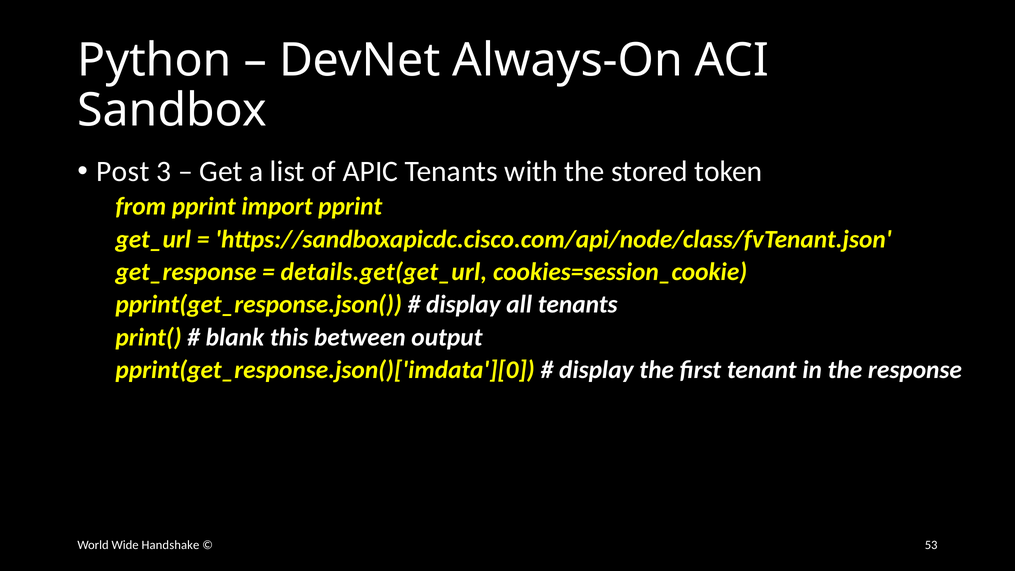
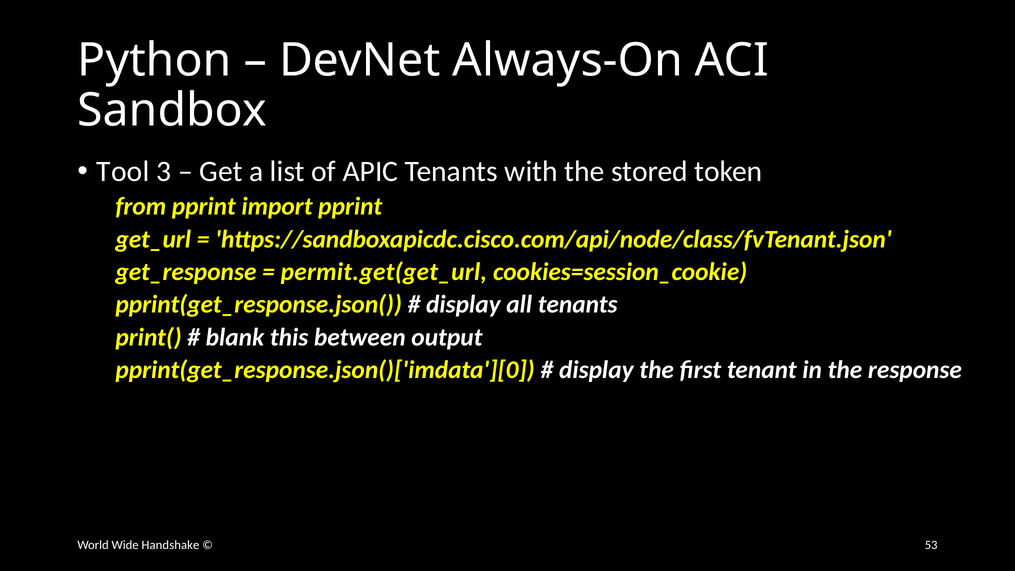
Post: Post -> Tool (123, 172)
details.get(get_url: details.get(get_url -> permit.get(get_url (384, 272)
